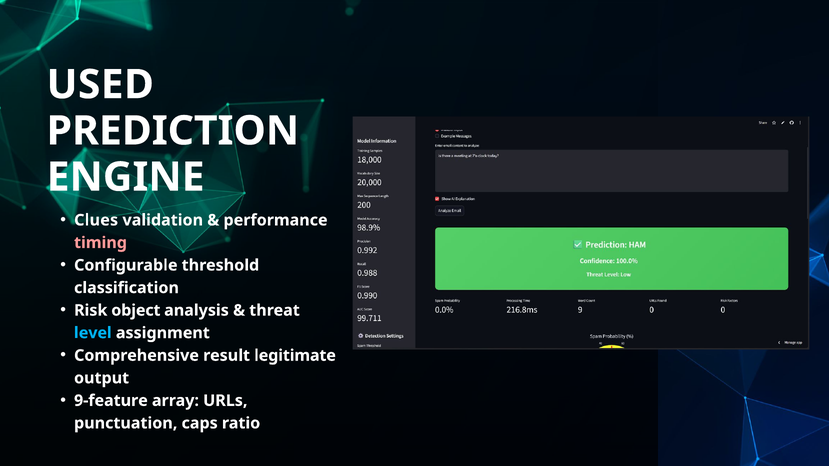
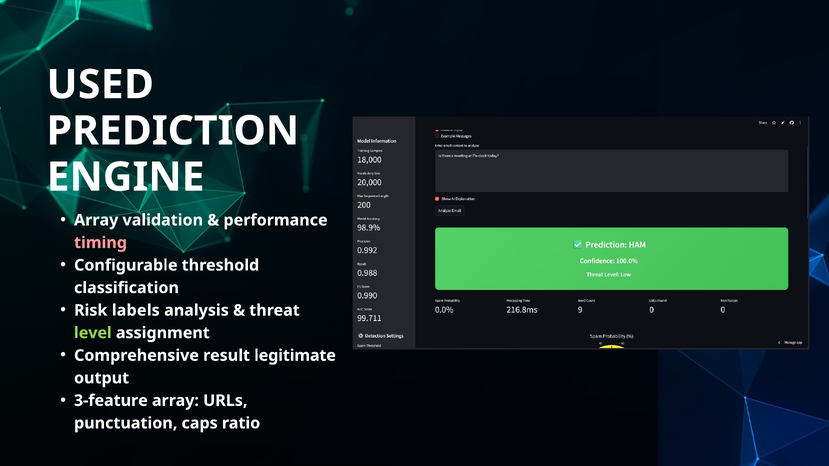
Clues: Clues -> Array (96, 220)
object: object -> labels (136, 311)
level colour: light blue -> light green (93, 333)
9-feature: 9-feature -> 3-feature (111, 401)
